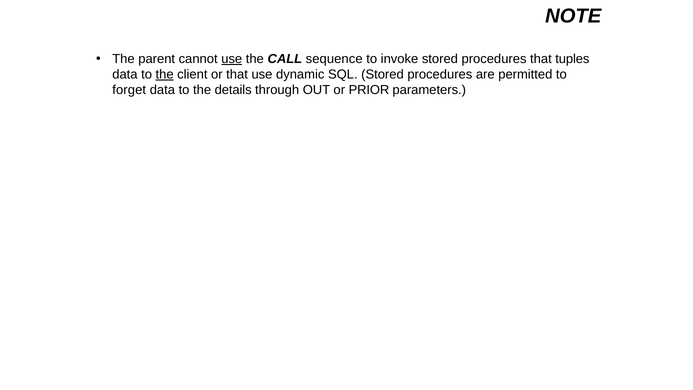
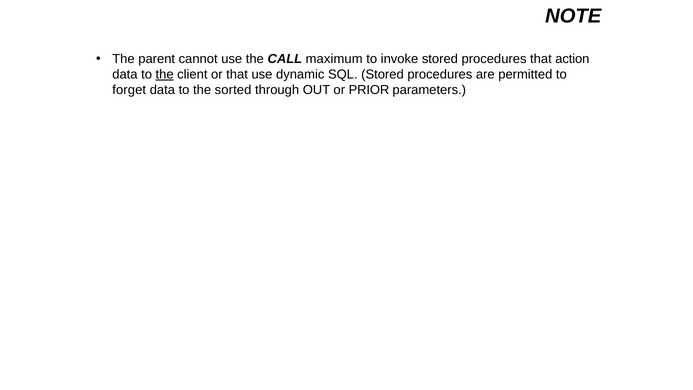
use underline: present -> none (232, 59)
sequence: sequence -> maximum (334, 59)
tuples: tuples -> action (572, 59)
details: details -> sorted (233, 90)
